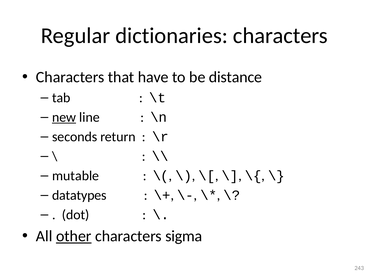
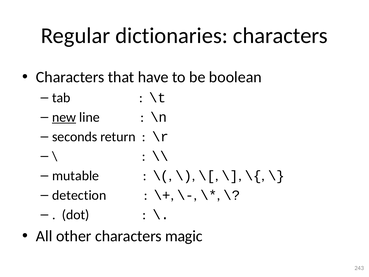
distance: distance -> boolean (235, 77)
datatypes: datatypes -> detection (79, 195)
other underline: present -> none (74, 236)
sigma: sigma -> magic (184, 236)
